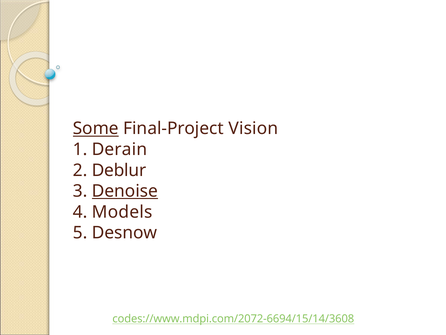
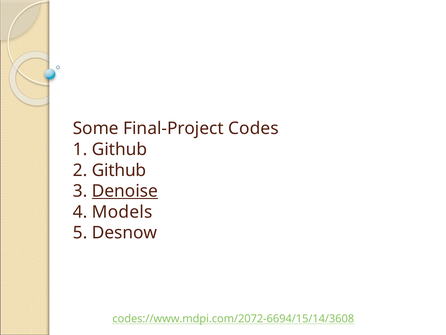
Some underline: present -> none (96, 128)
Vision: Vision -> Codes (253, 128)
1 Derain: Derain -> Github (120, 149)
2 Deblur: Deblur -> Github (119, 170)
